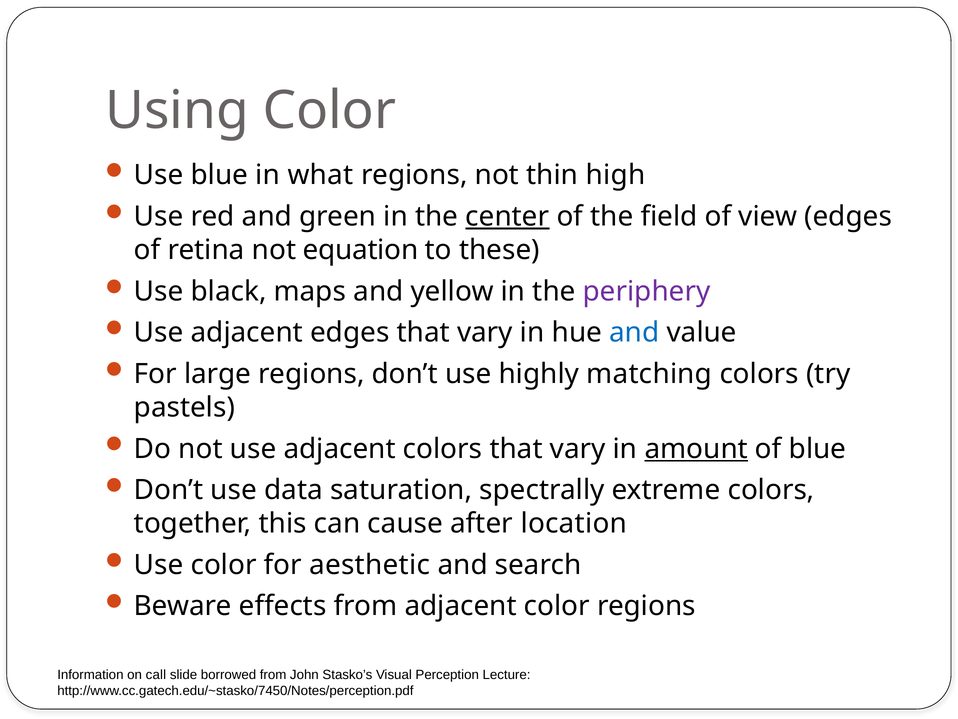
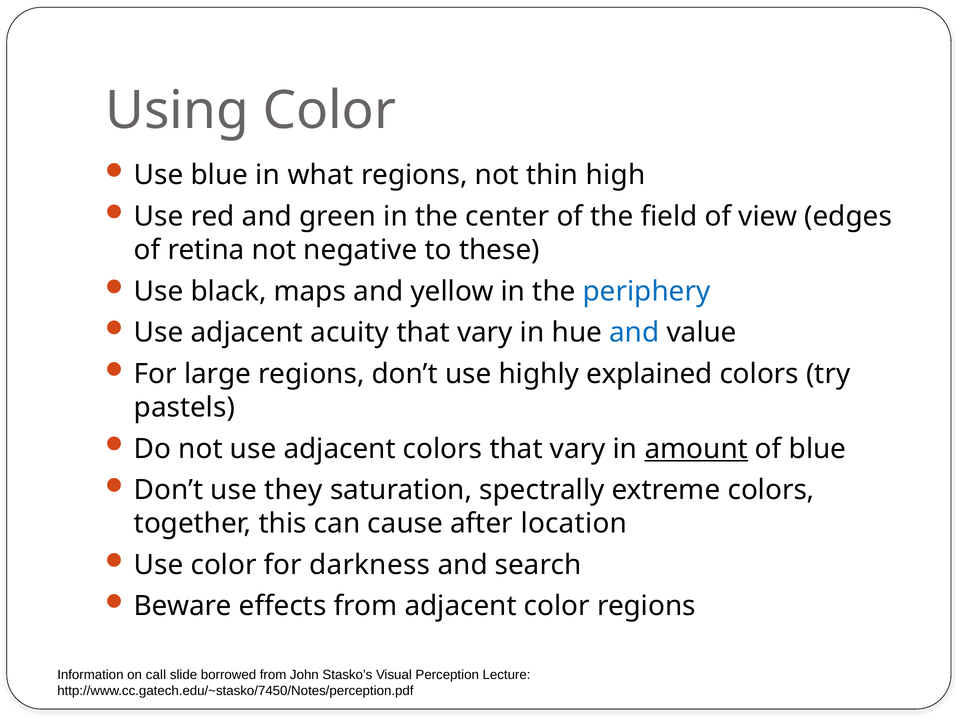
center underline: present -> none (507, 216)
equation: equation -> negative (360, 250)
periphery colour: purple -> blue (647, 291)
adjacent edges: edges -> acuity (350, 332)
matching: matching -> explained (649, 374)
data: data -> they (293, 490)
aesthetic: aesthetic -> darkness (370, 565)
